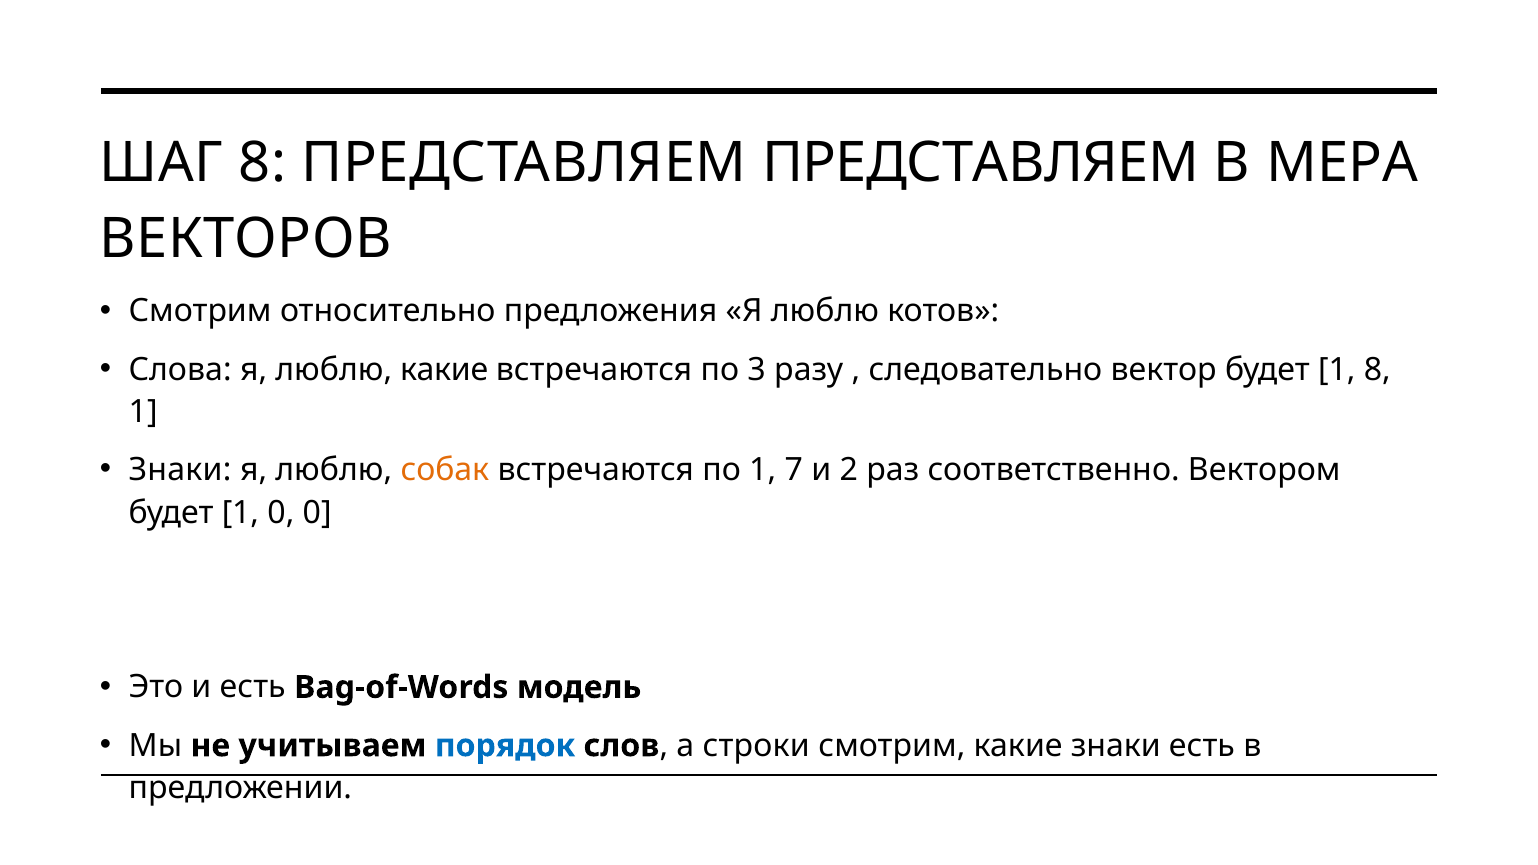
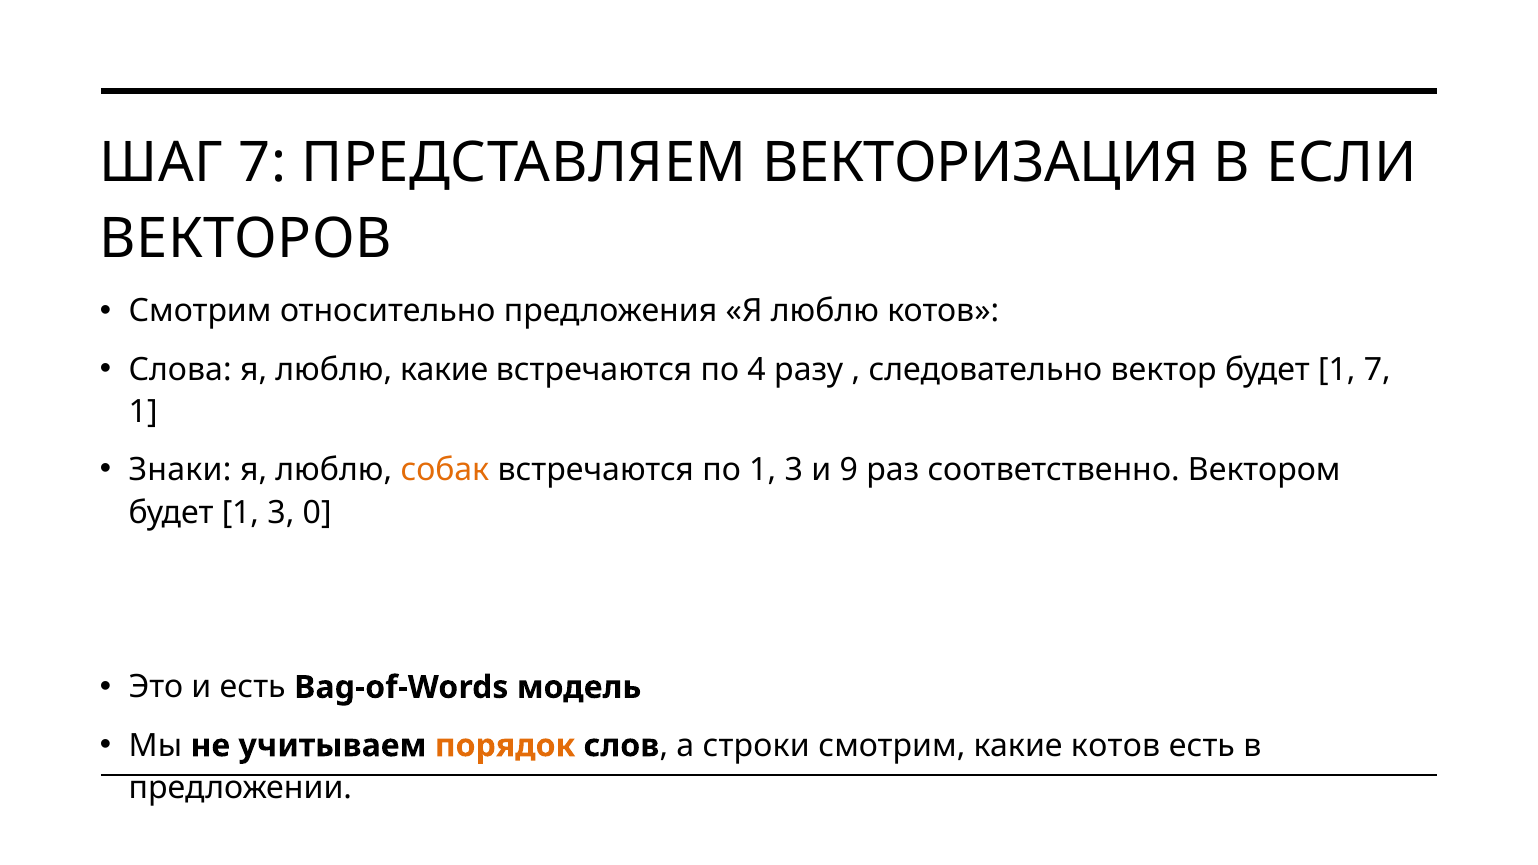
ШАГ 8: 8 -> 7 (262, 163)
ПРЕДСТАВЛЯЕМ ПРЕДСТАВЛЯЕМ: ПРЕДСТАВЛЯЕМ -> ВЕКТОРИЗАЦИЯ (981, 163)
МЕРА: МЕРА -> ЕСЛИ (1342, 163)
3: 3 -> 4 (757, 370)
1 8: 8 -> 7 (1377, 370)
по 1 7: 7 -> 3 (794, 470)
2: 2 -> 9 (849, 470)
будет 1 0: 0 -> 3 (281, 513)
порядок colour: blue -> orange (505, 746)
какие знаки: знаки -> котов (1116, 746)
